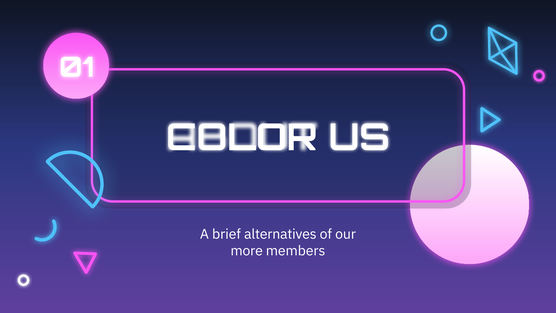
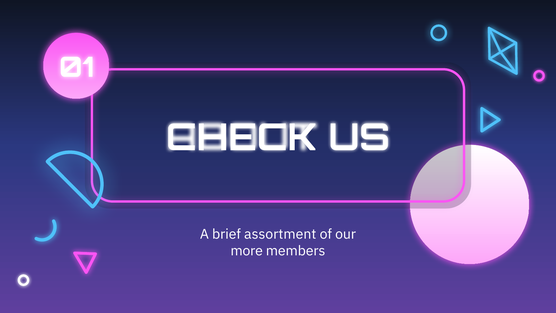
COLOR: COLOR -> CHECK (242, 138)
alternatives: alternatives -> assortment (280, 234)
